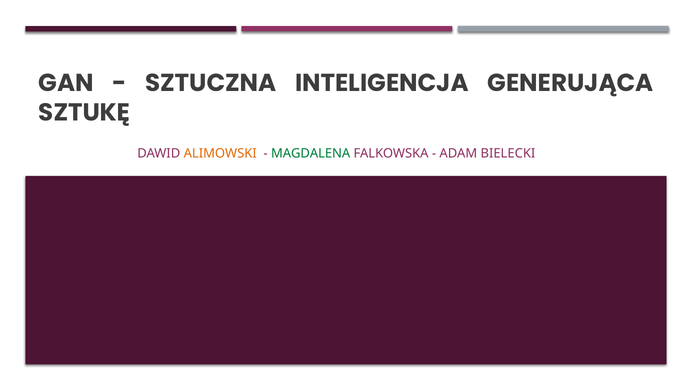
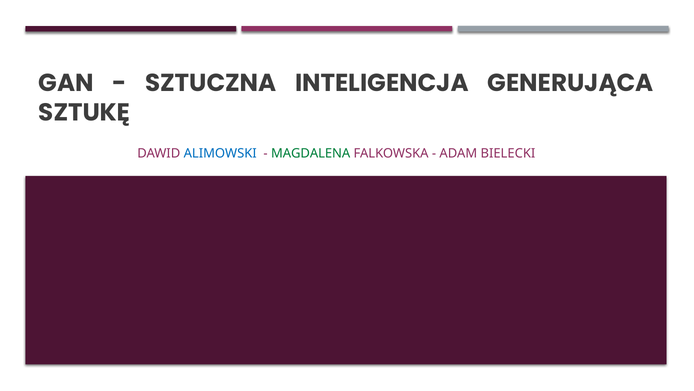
ALIMOWSKI colour: orange -> blue (220, 153)
